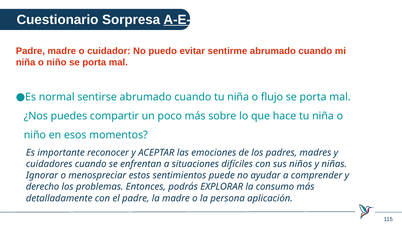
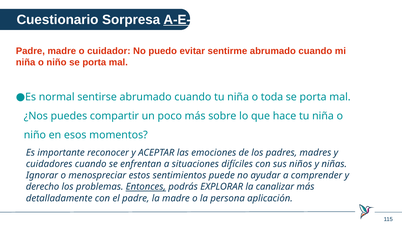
flujo: flujo -> toda (272, 97)
Entonces underline: none -> present (146, 187)
consumo: consumo -> canalizar (275, 187)
